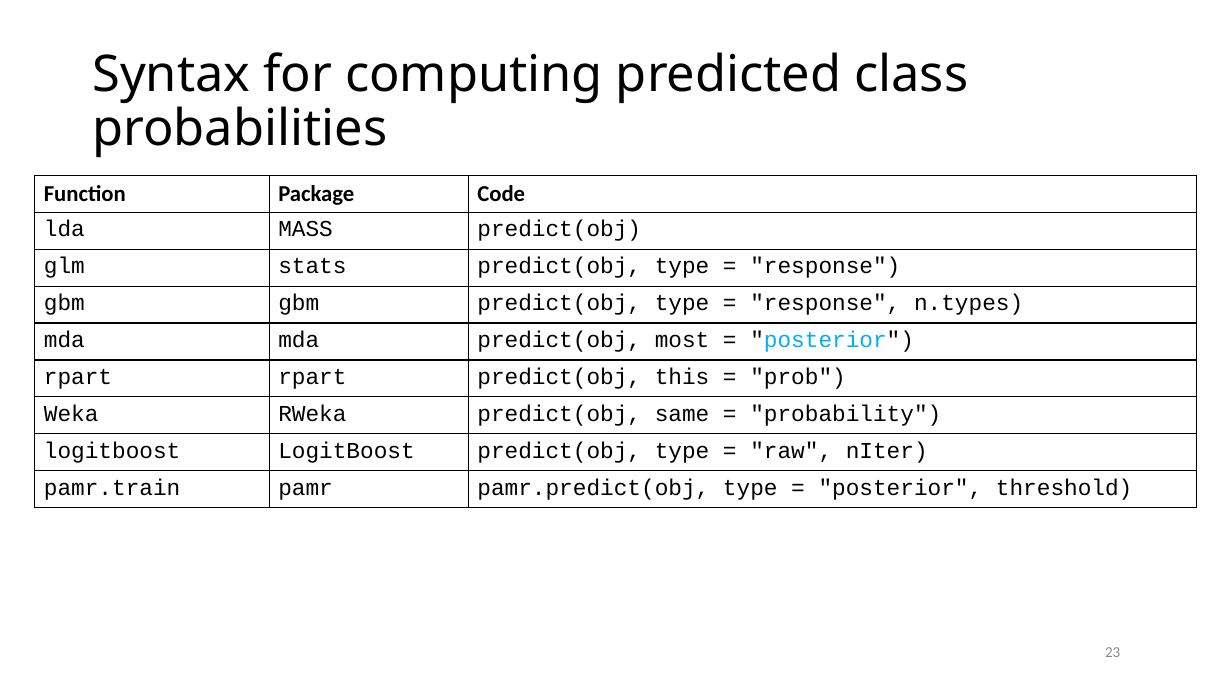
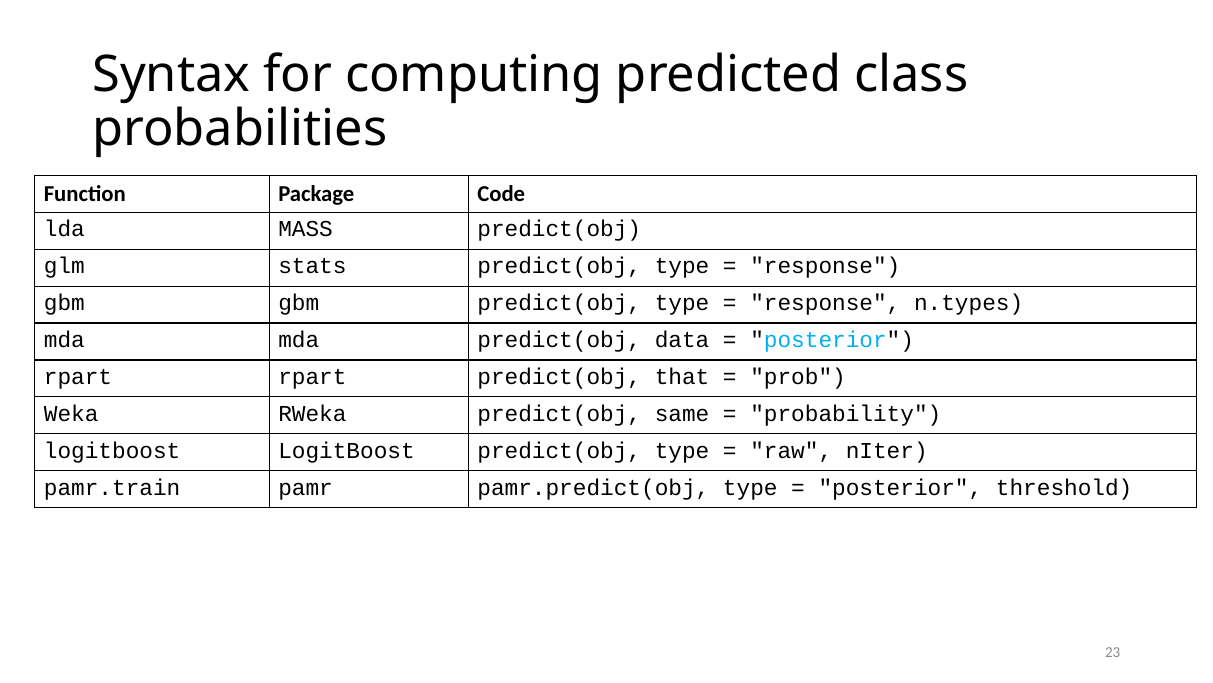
most: most -> data (682, 340)
this: this -> that (682, 377)
